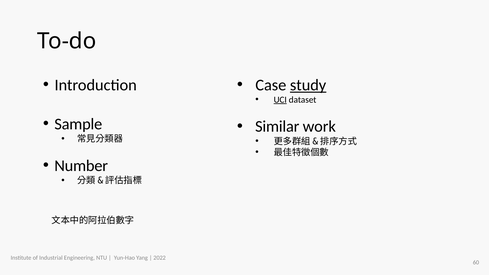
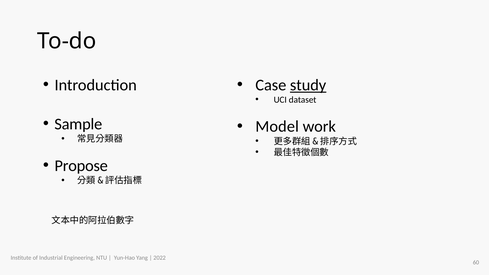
UCI underline: present -> none (280, 100)
Similar: Similar -> Model (277, 127)
Number: Number -> Propose (81, 166)
